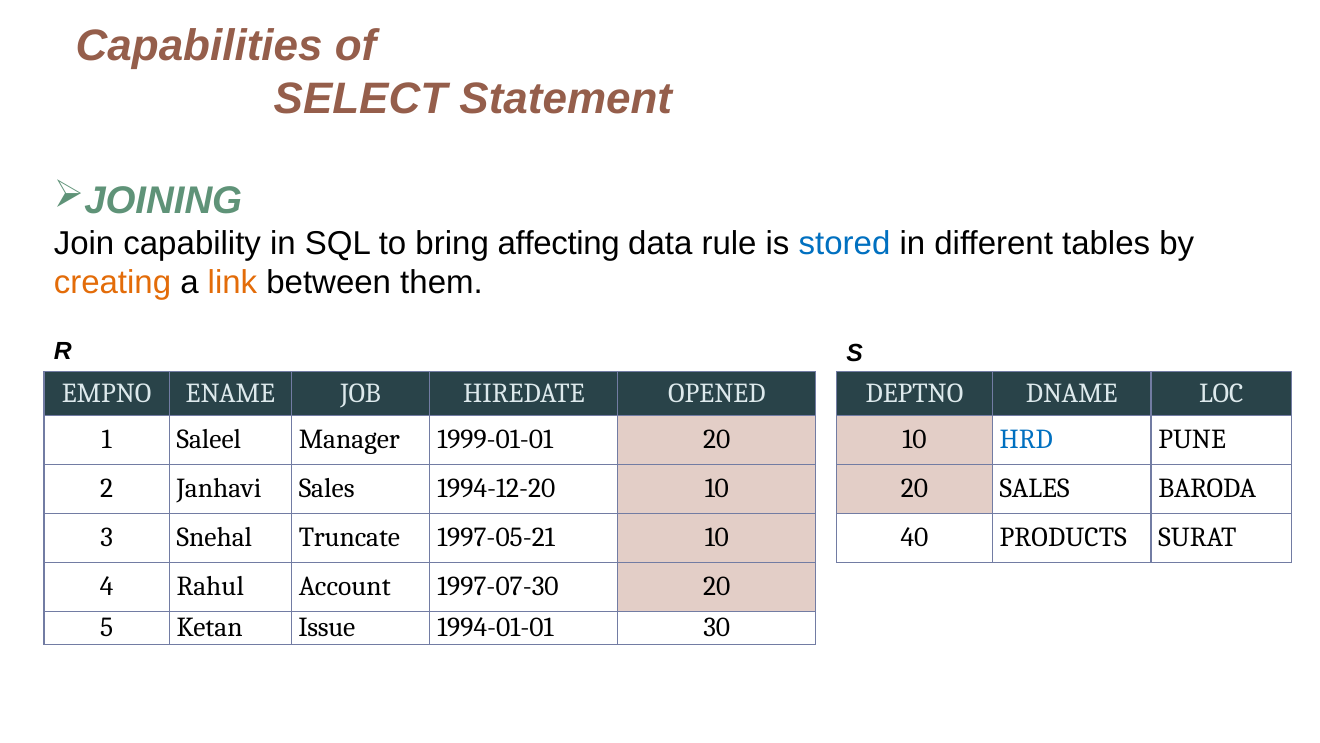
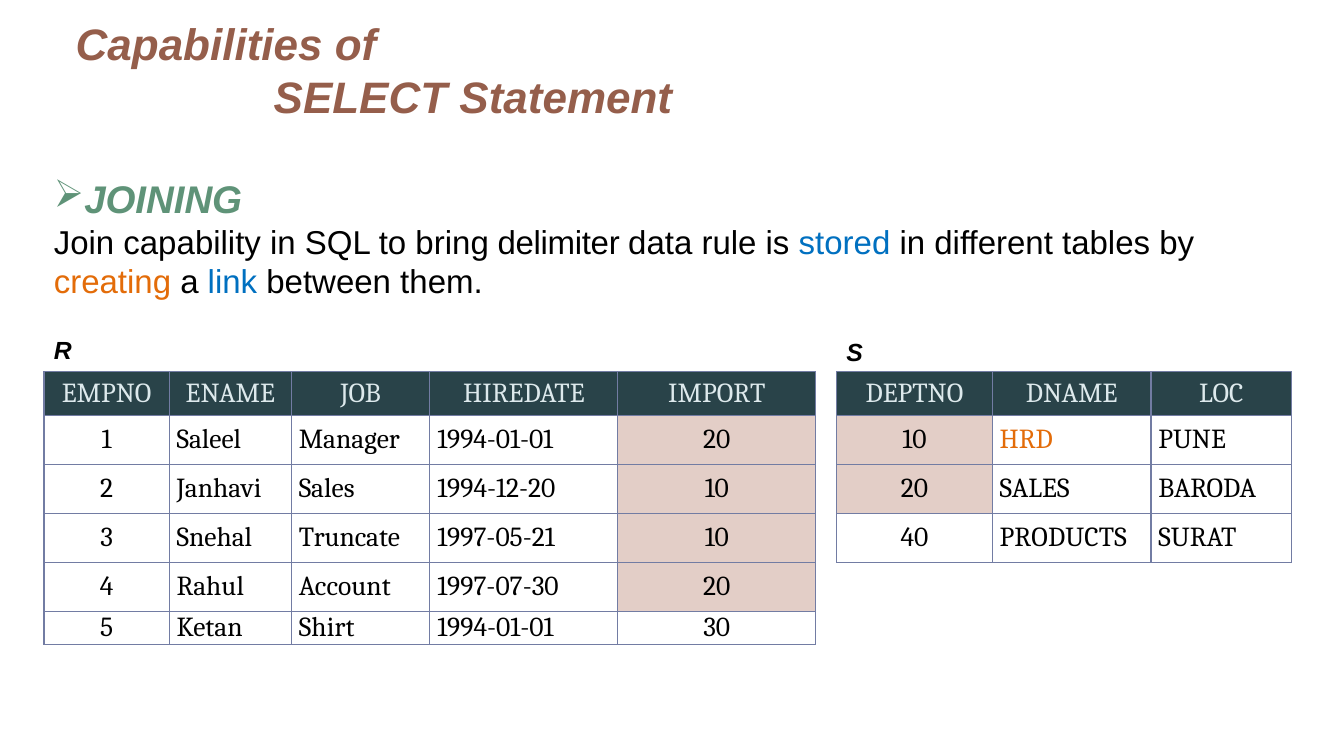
affecting: affecting -> delimiter (559, 243)
link colour: orange -> blue (232, 283)
OPENED: OPENED -> IMPORT (717, 393)
Manager 1999-01-01: 1999-01-01 -> 1994-01-01 (495, 439)
HRD colour: blue -> orange (1026, 439)
Issue: Issue -> Shirt (327, 627)
